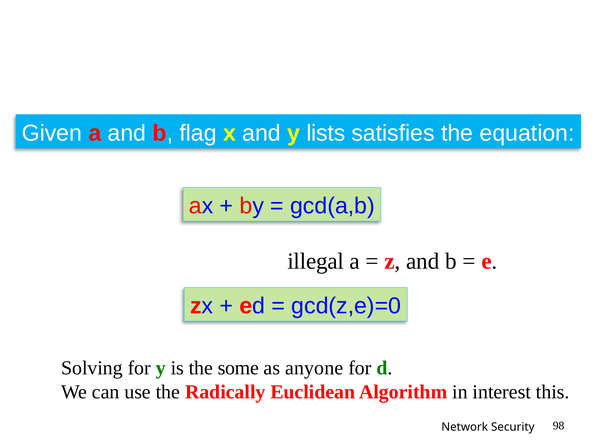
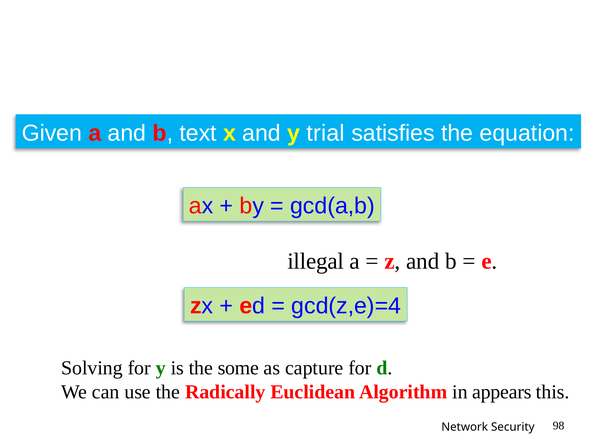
flag: flag -> text (198, 133)
lists: lists -> trial (326, 133)
gcd(z,e)=0: gcd(z,e)=0 -> gcd(z,e)=4 (346, 306)
anyone: anyone -> capture (314, 368)
interest: interest -> appears (502, 392)
